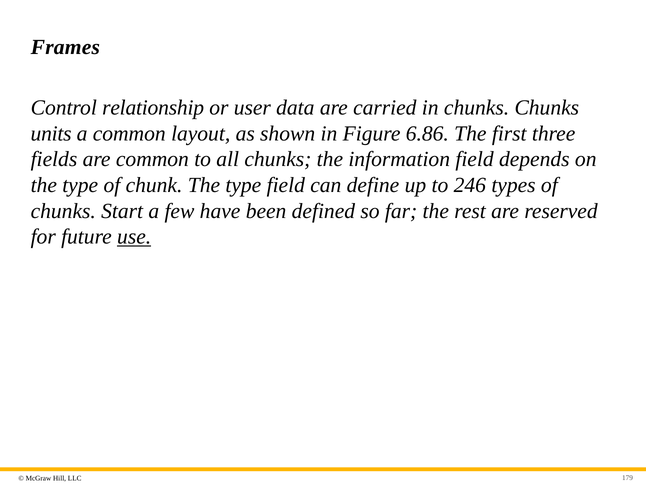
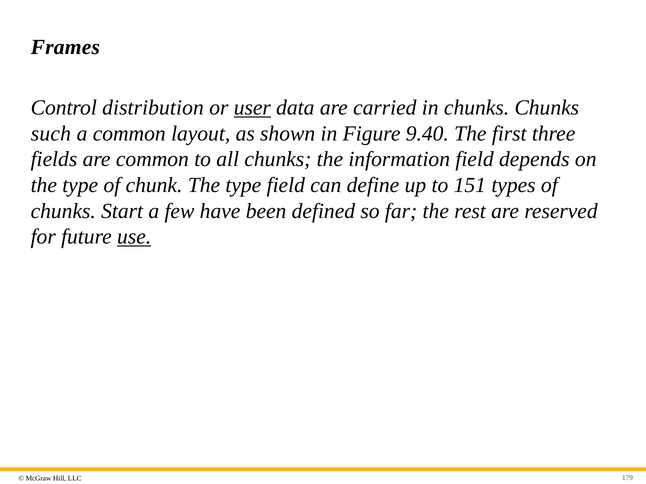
relationship: relationship -> distribution (153, 108)
user underline: none -> present (252, 108)
units: units -> such (51, 134)
6.86: 6.86 -> 9.40 (427, 134)
246: 246 -> 151 (470, 185)
